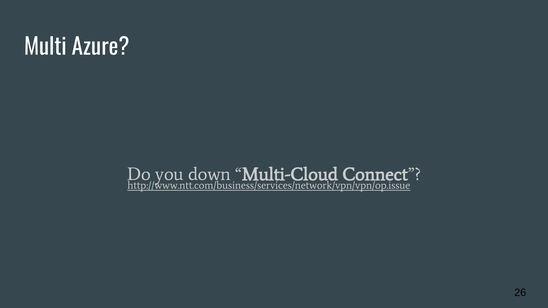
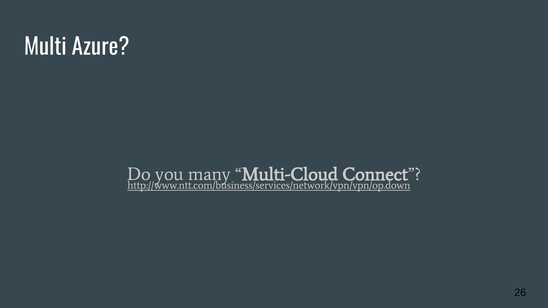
down: down -> many (209, 174)
http://www.ntt.com/business/services/network/vpn/vpn/op.issue: http://www.ntt.com/business/services/network/vpn/vpn/op.issue -> http://www.ntt.com/business/services/network/vpn/vpn/op.down (269, 186)
